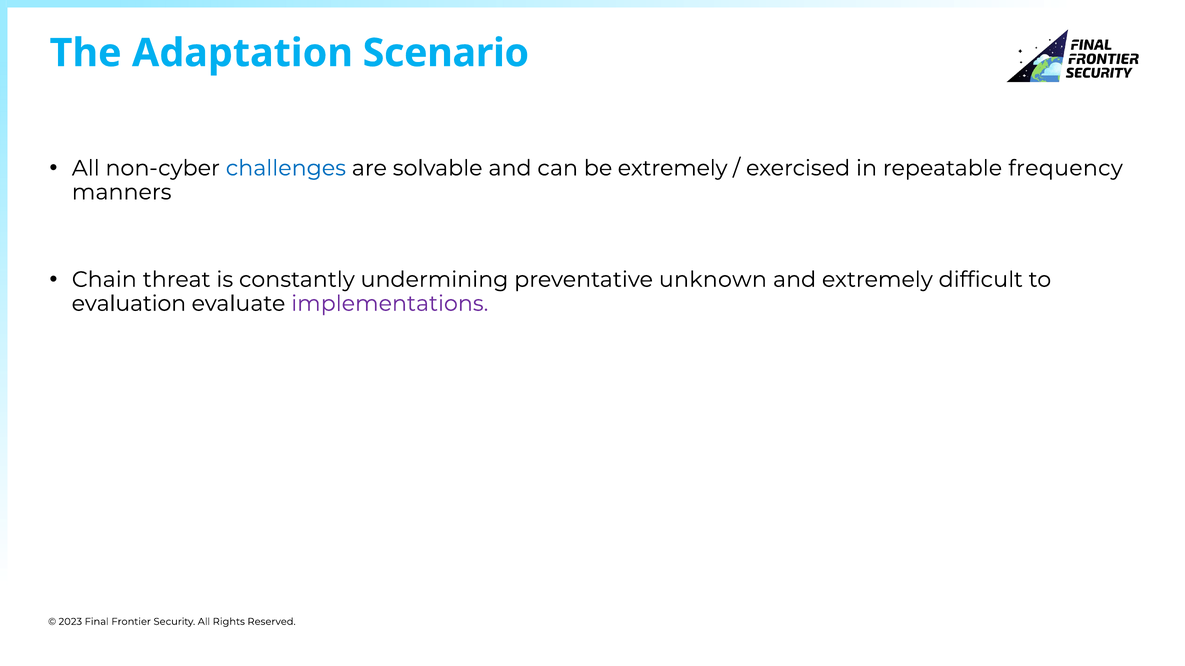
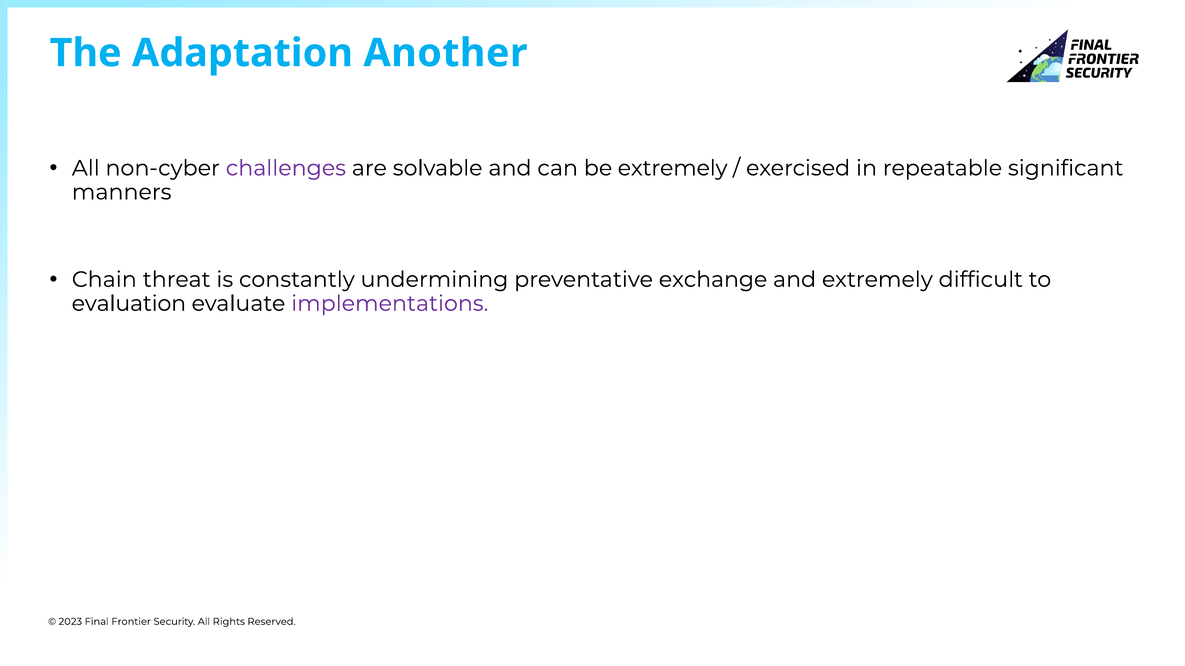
Scenario: Scenario -> Another (445, 53)
challenges colour: blue -> purple (286, 168)
frequency: frequency -> significant (1066, 168)
unknown: unknown -> exchange (713, 280)
